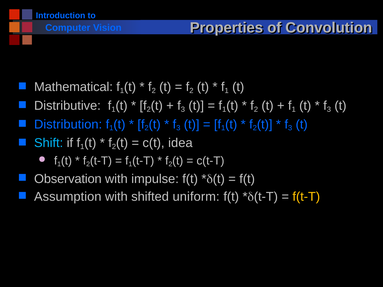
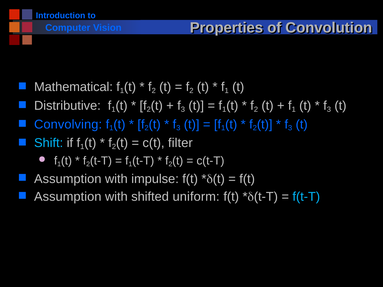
Distribution: Distribution -> Convolving (68, 124)
idea: idea -> filter (180, 143)
Observation: Observation -> Assumption (68, 179)
f(t-T colour: yellow -> light blue (306, 197)
